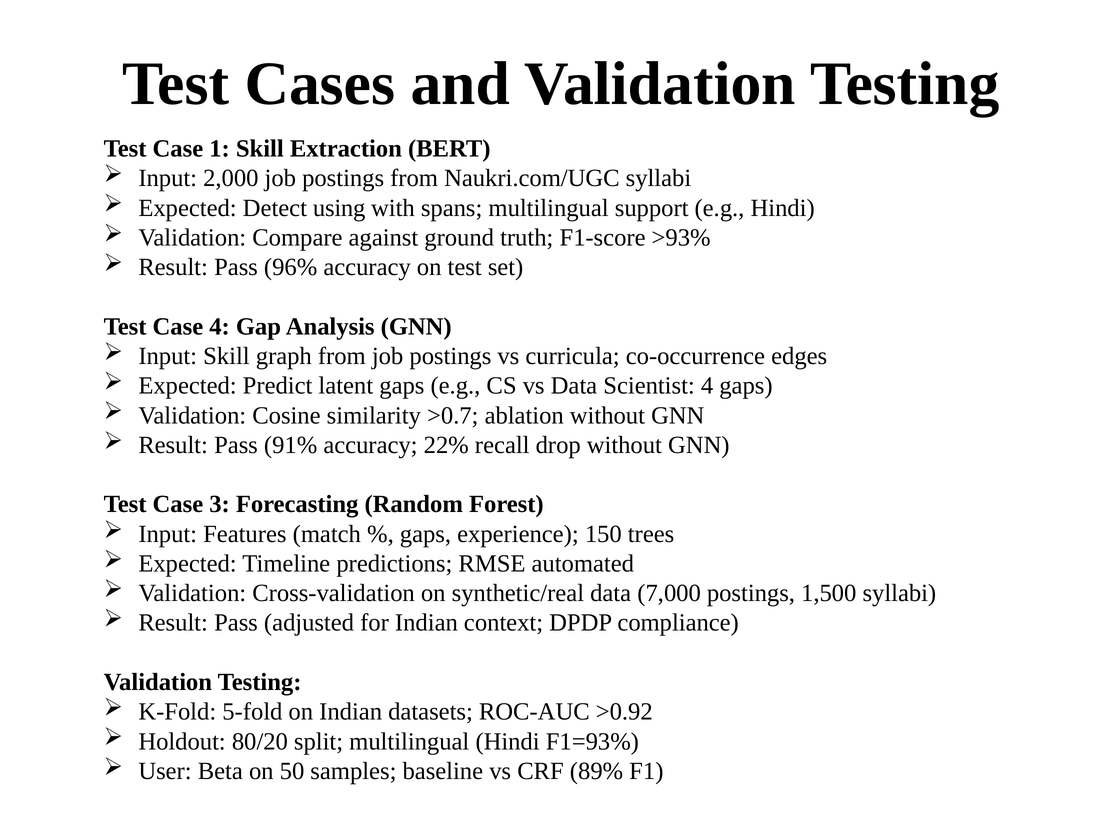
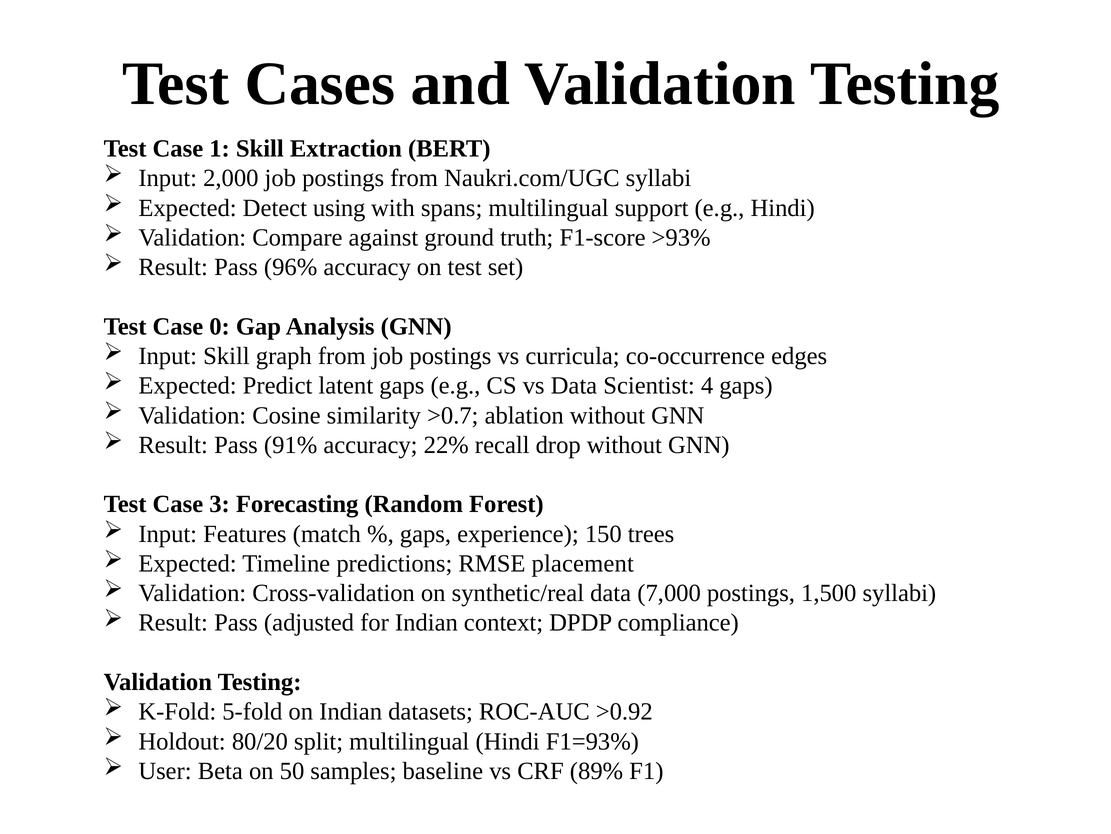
Case 4: 4 -> 0 (220, 326)
automated: automated -> placement (583, 563)
